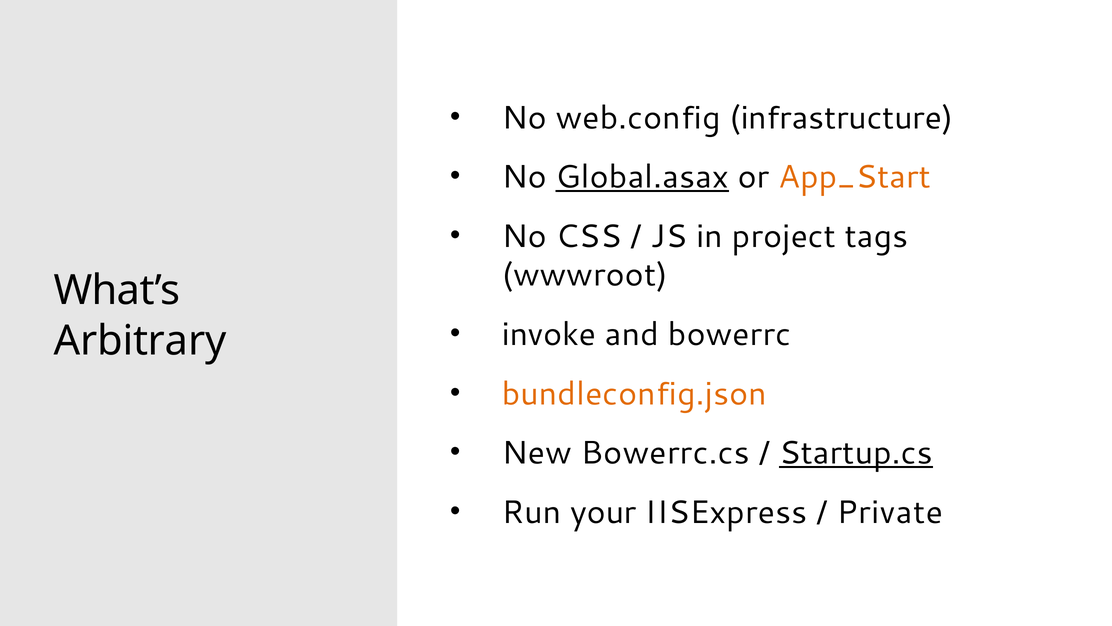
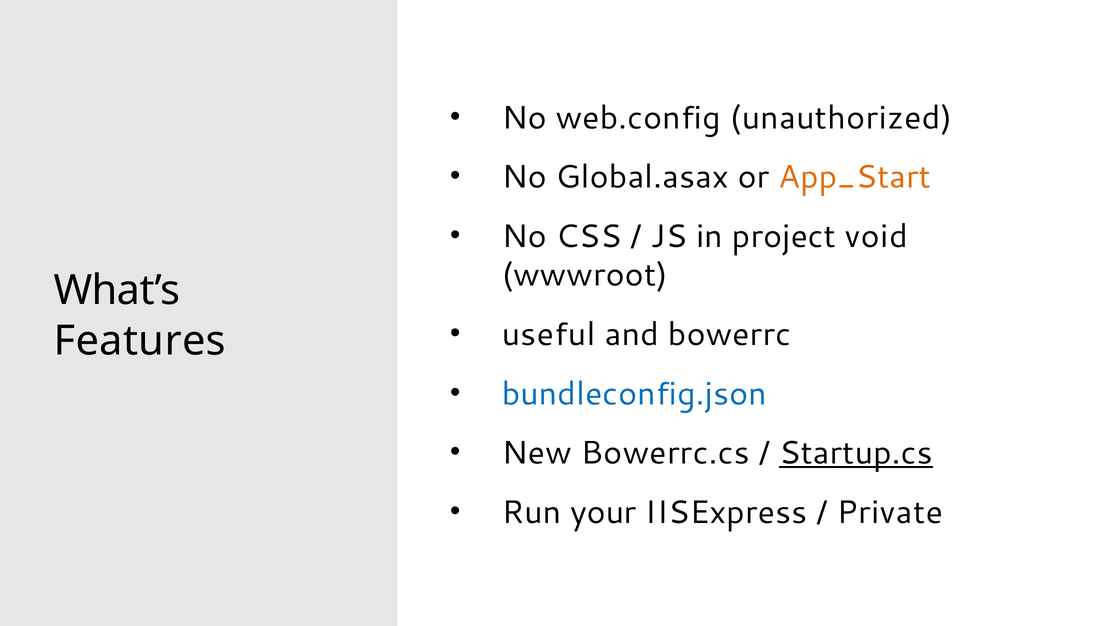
infrastructure: infrastructure -> unauthorized (841, 118)
Global.asax underline: present -> none (642, 177)
tags: tags -> void (876, 236)
invoke: invoke -> useful (549, 334)
Arbitrary: Arbitrary -> Features (140, 341)
bundleconfig.json colour: orange -> blue (634, 393)
